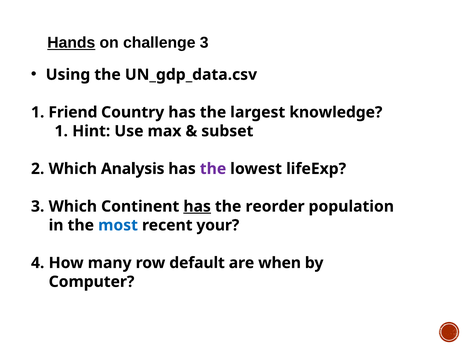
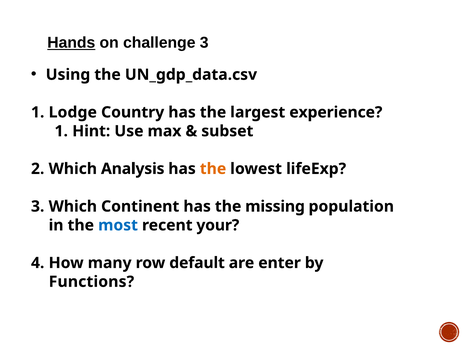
Friend: Friend -> Lodge (73, 112)
knowledge: knowledge -> experience (336, 112)
the colour: purple -> orange (213, 169)
has underline: present -> none (197, 207)
reorder: reorder -> missing (275, 207)
when: when -> enter (280, 263)
Computer: Computer -> Functions (91, 282)
